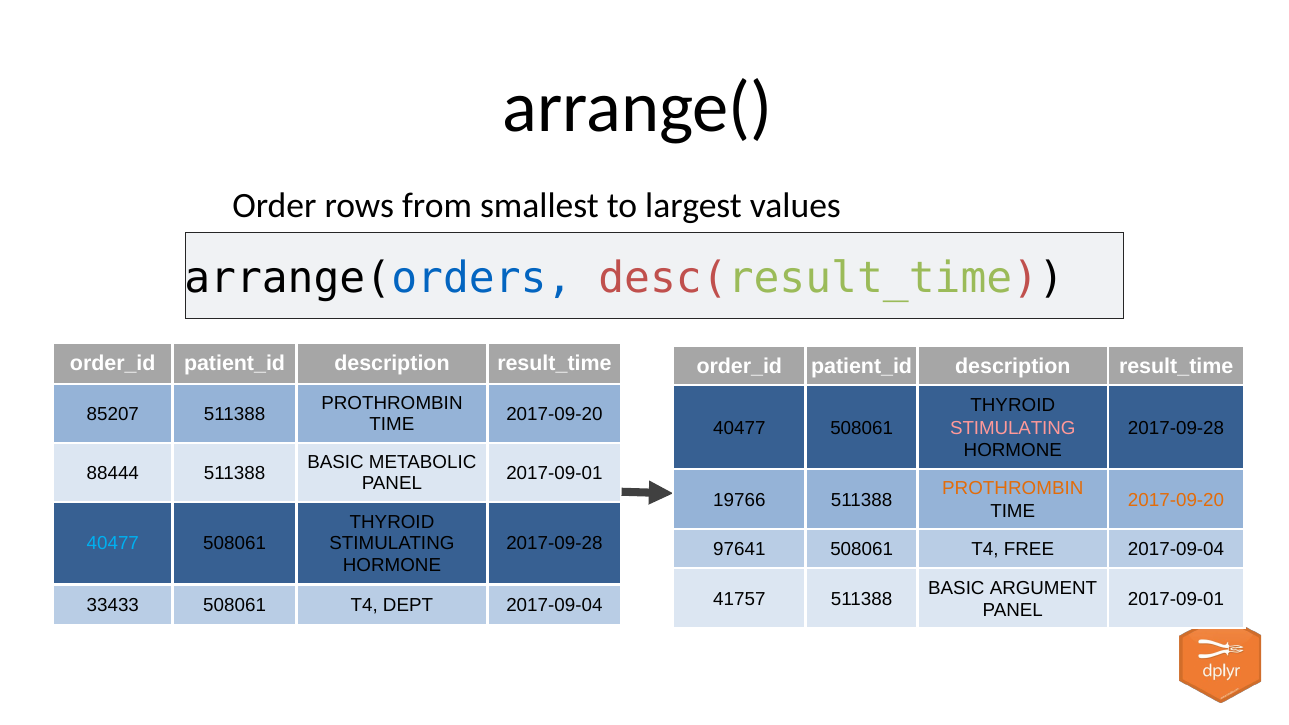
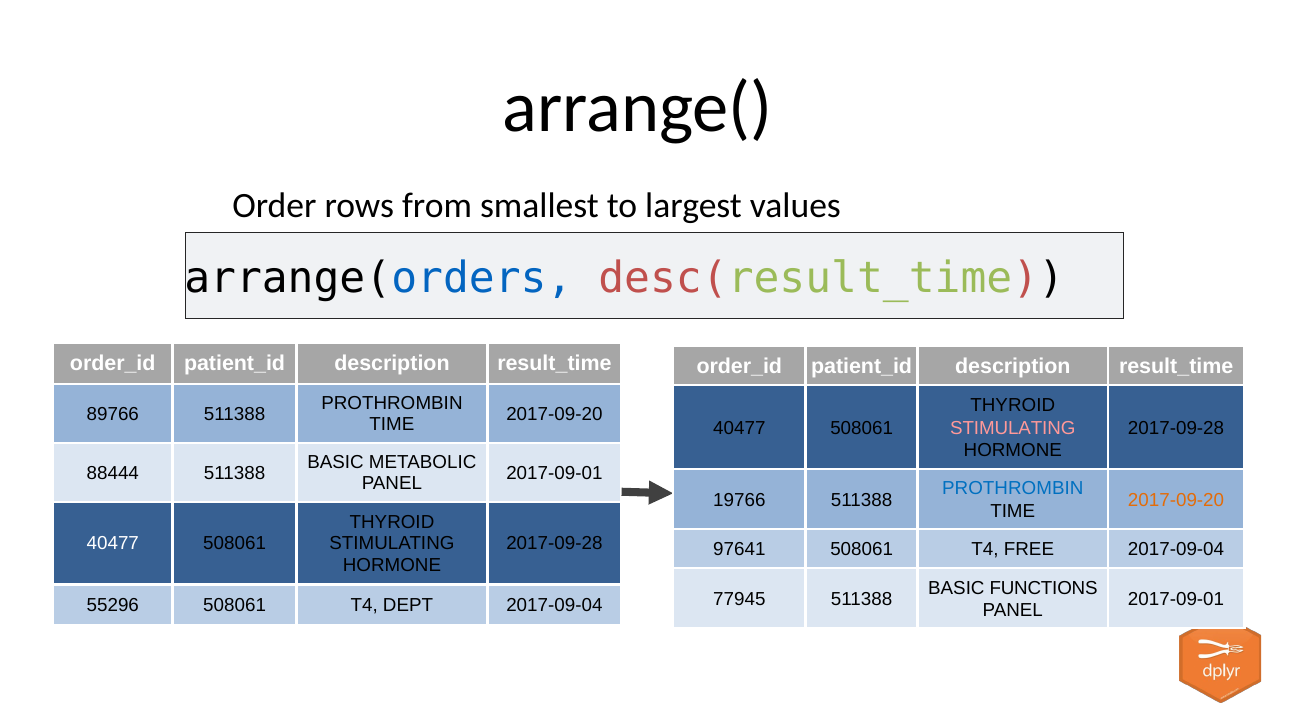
85207: 85207 -> 89766 (113, 414)
PROTHROMBIN colour: orange -> blue (1013, 489)
40477 colour: light blue -> white (113, 544)
ARGUMENT: ARGUMENT -> FUNCTIONS (1044, 588)
41757: 41757 -> 77945 (739, 599)
33433: 33433 -> 55296 (113, 605)
